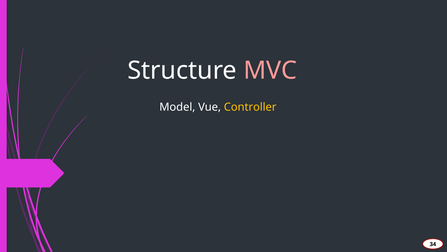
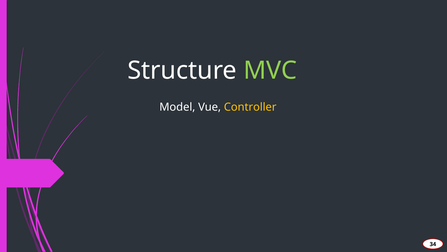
MVC colour: pink -> light green (270, 70)
